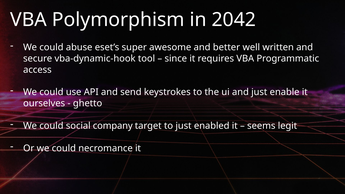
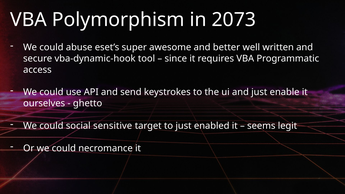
2042: 2042 -> 2073 (234, 20)
company: company -> sensitive (113, 126)
